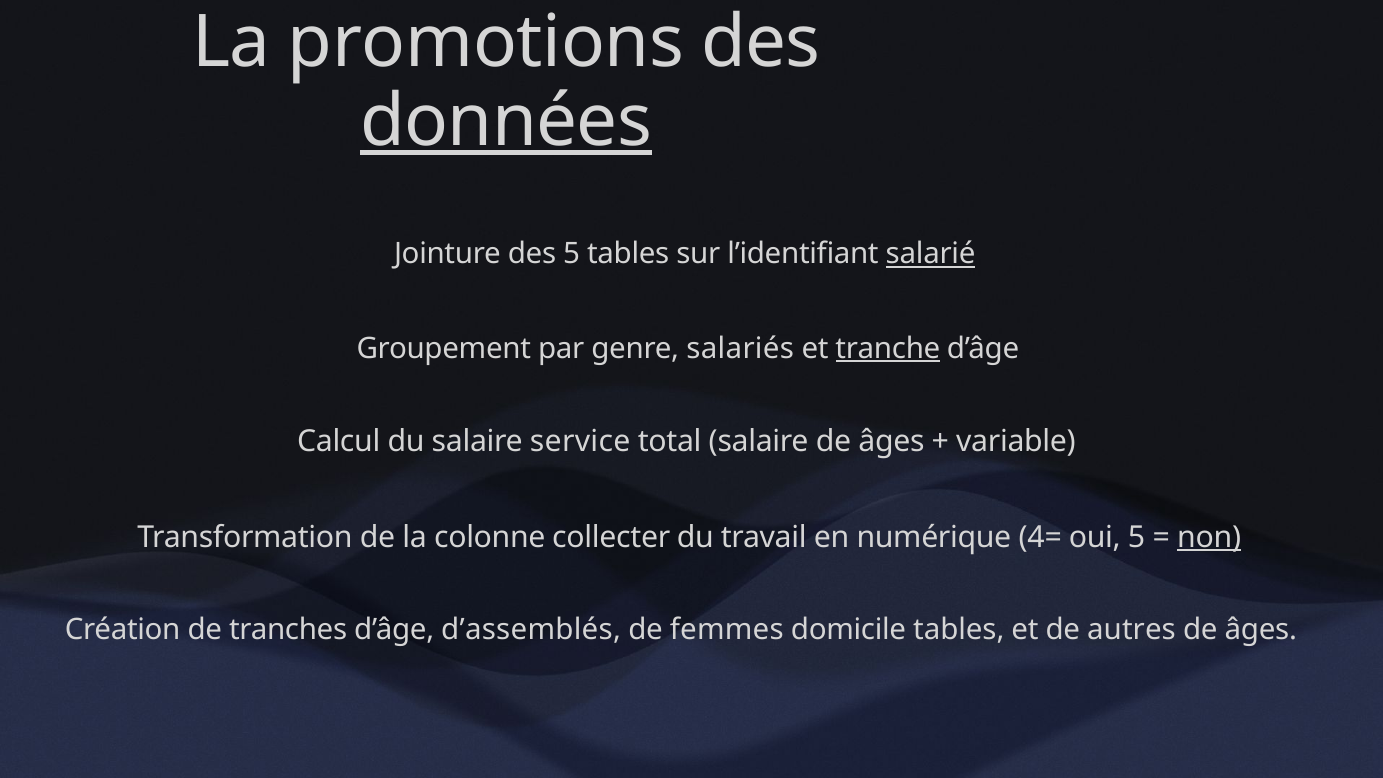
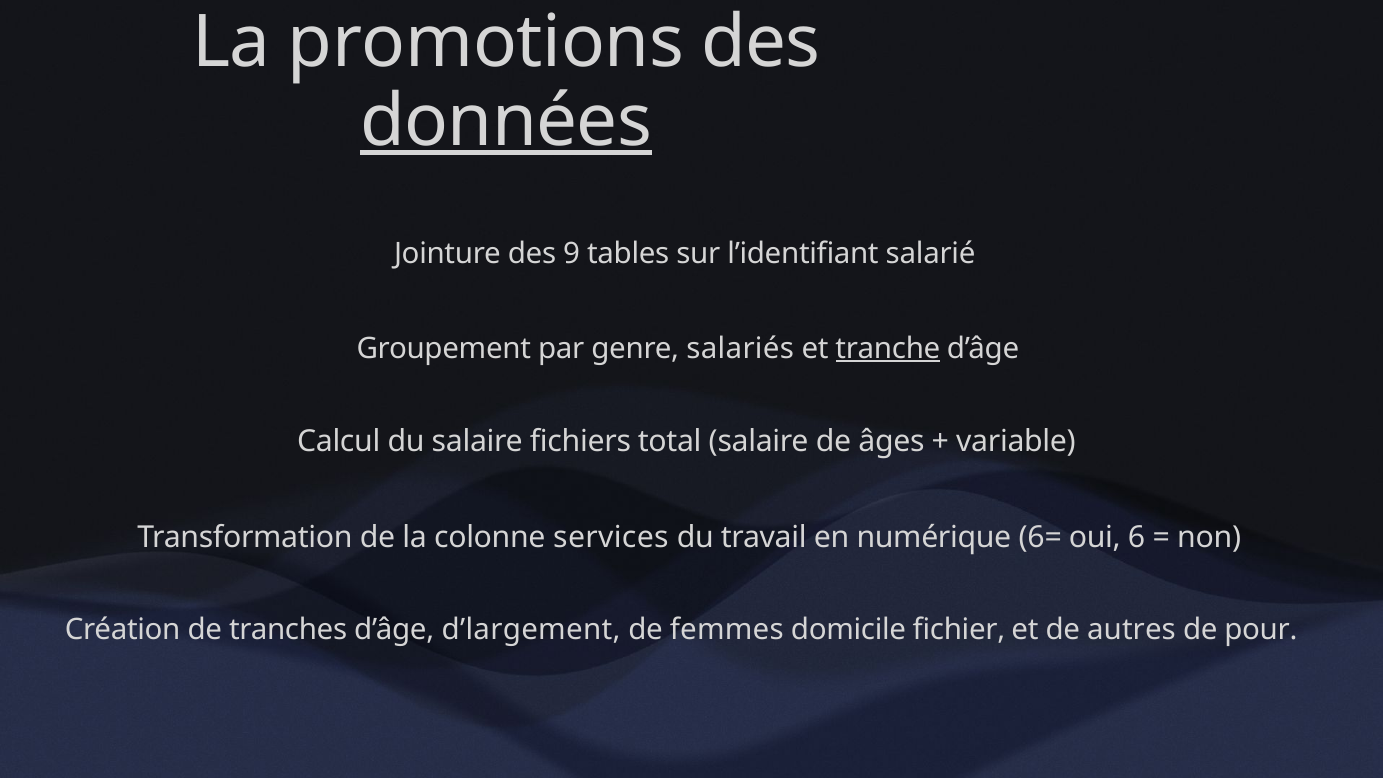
des 5: 5 -> 9 (572, 254)
salarié underline: present -> none (931, 254)
service: service -> fichiers (580, 442)
collecter: collecter -> services (611, 537)
4=: 4= -> 6= (1040, 537)
oui 5: 5 -> 6 (1137, 537)
non underline: present -> none (1209, 537)
d’assemblés: d’assemblés -> d’largement (531, 629)
domicile tables: tables -> fichier (959, 629)
âges: âges -> pour (1261, 629)
